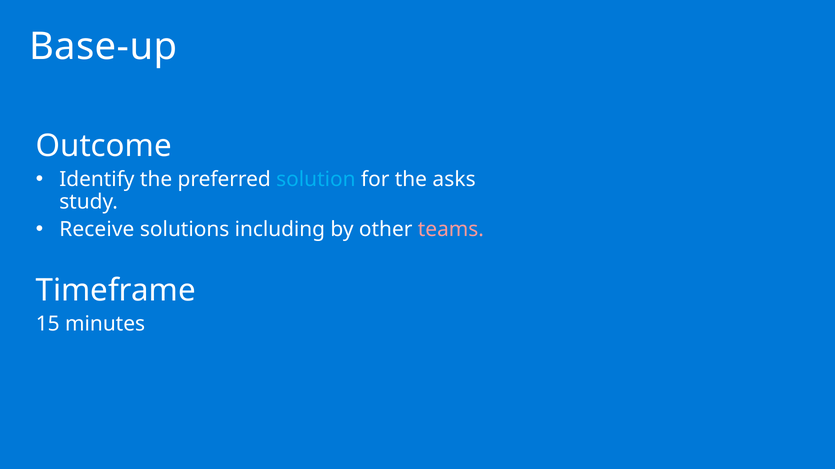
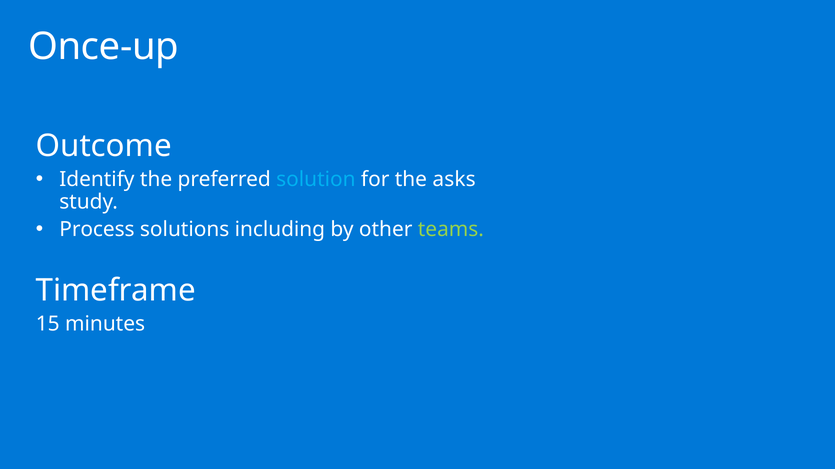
Base-up: Base-up -> Once-up (103, 47)
Receive: Receive -> Process (97, 230)
teams colour: pink -> light green (451, 230)
